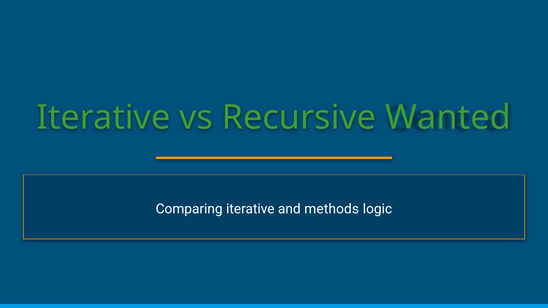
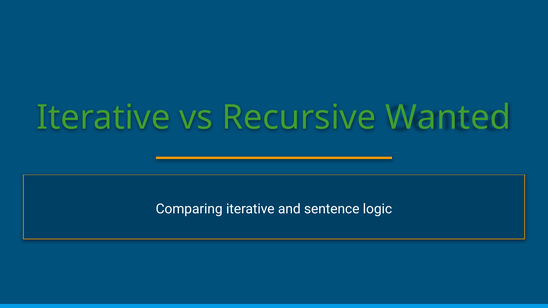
methods: methods -> sentence (332, 209)
